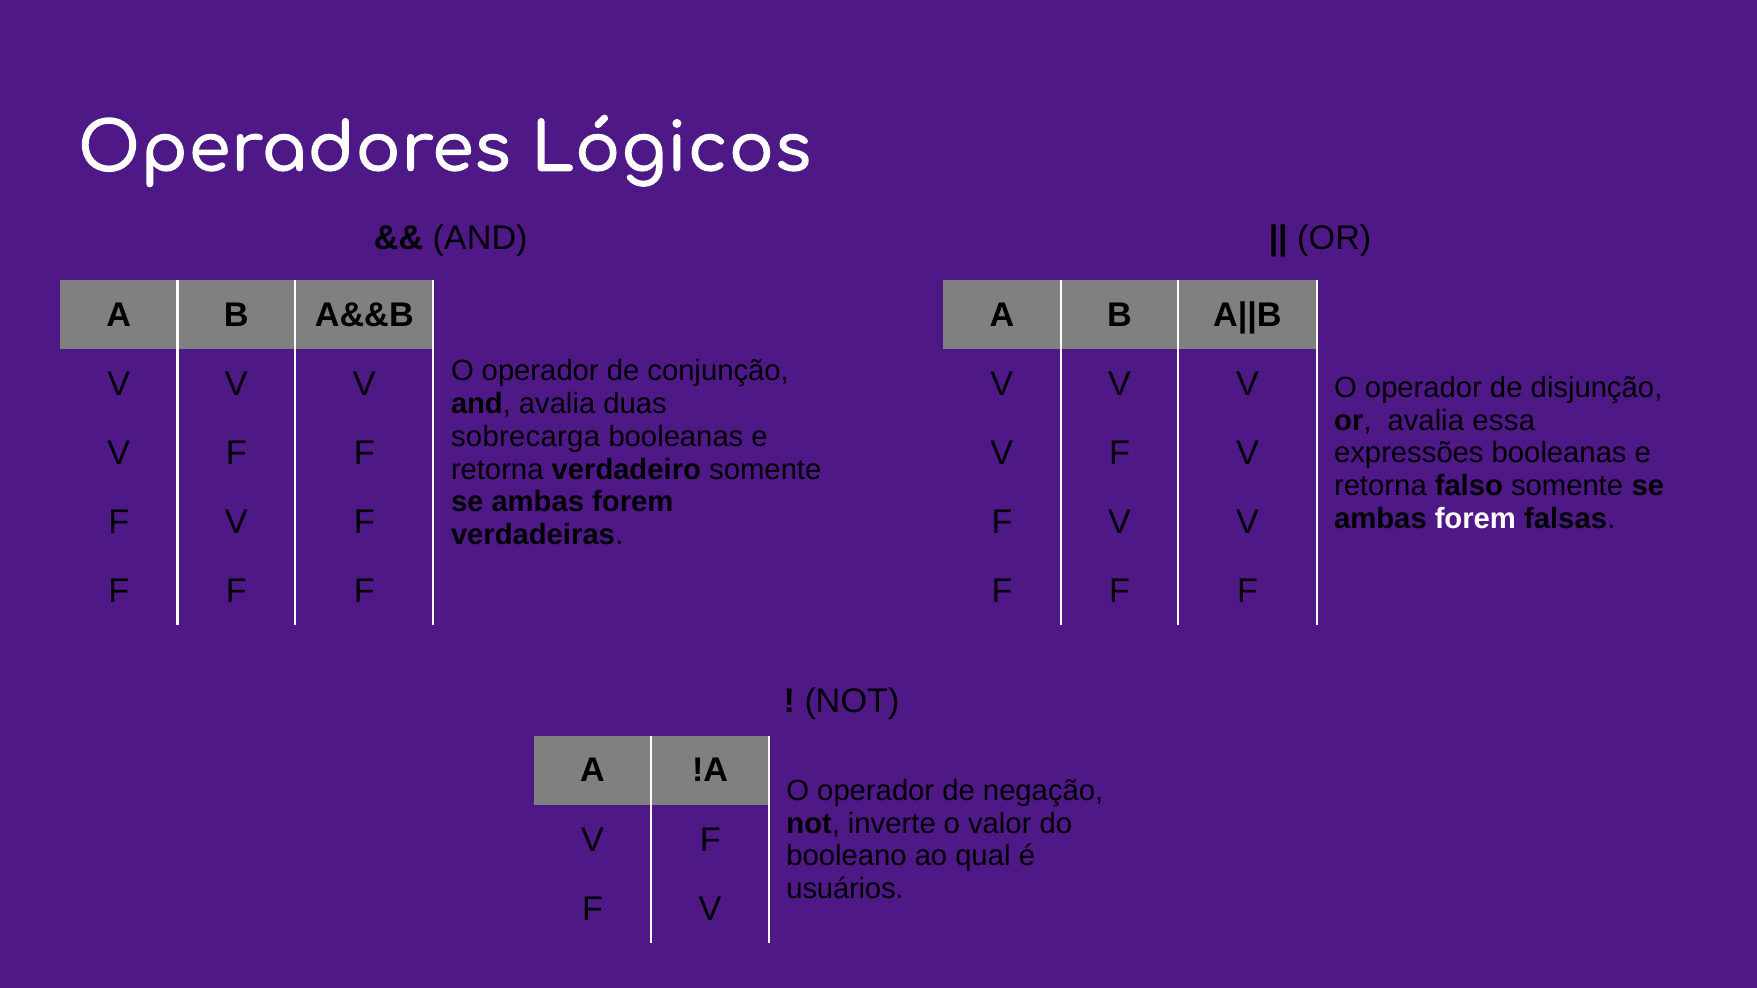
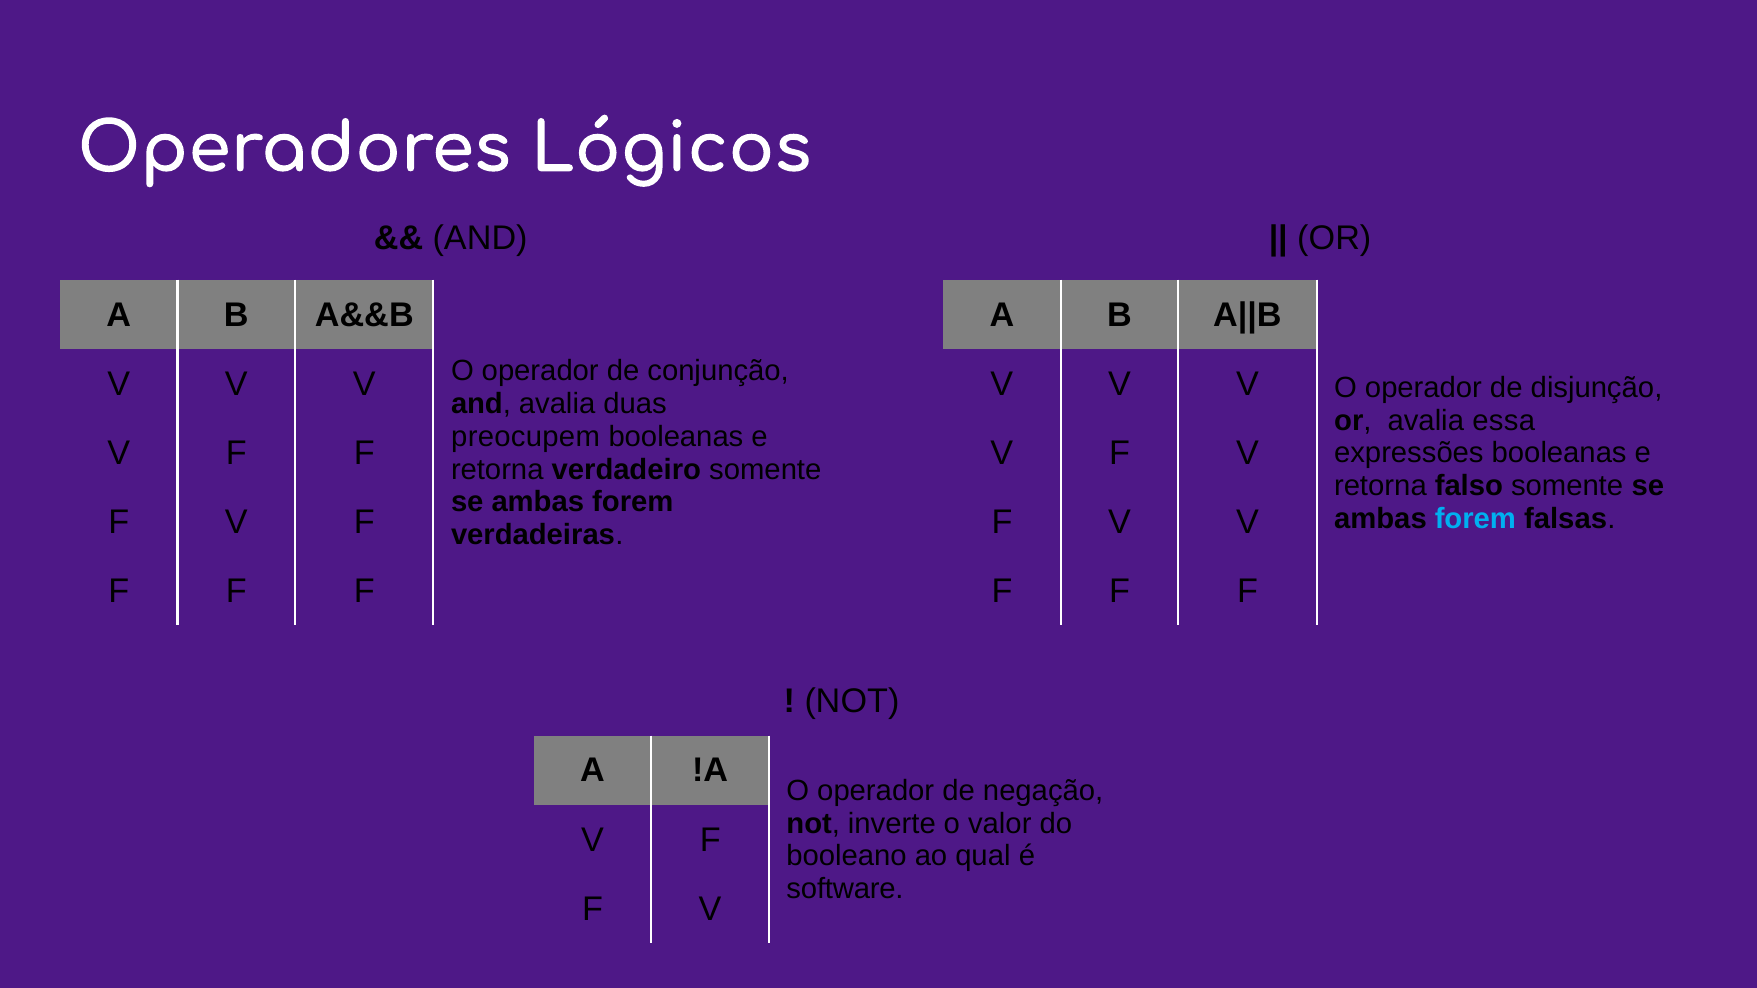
sobrecarga: sobrecarga -> preocupem (526, 437)
forem colour: white -> light blue (1475, 519)
usuários: usuários -> software (845, 889)
